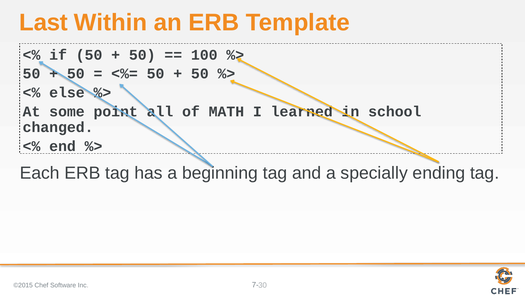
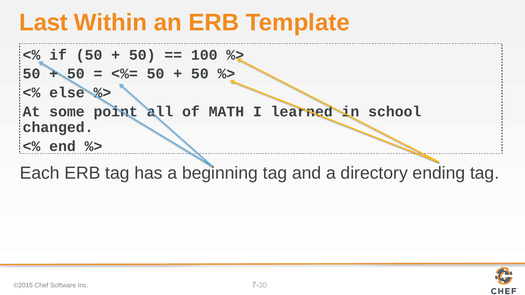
specially: specially -> directory (374, 173)
